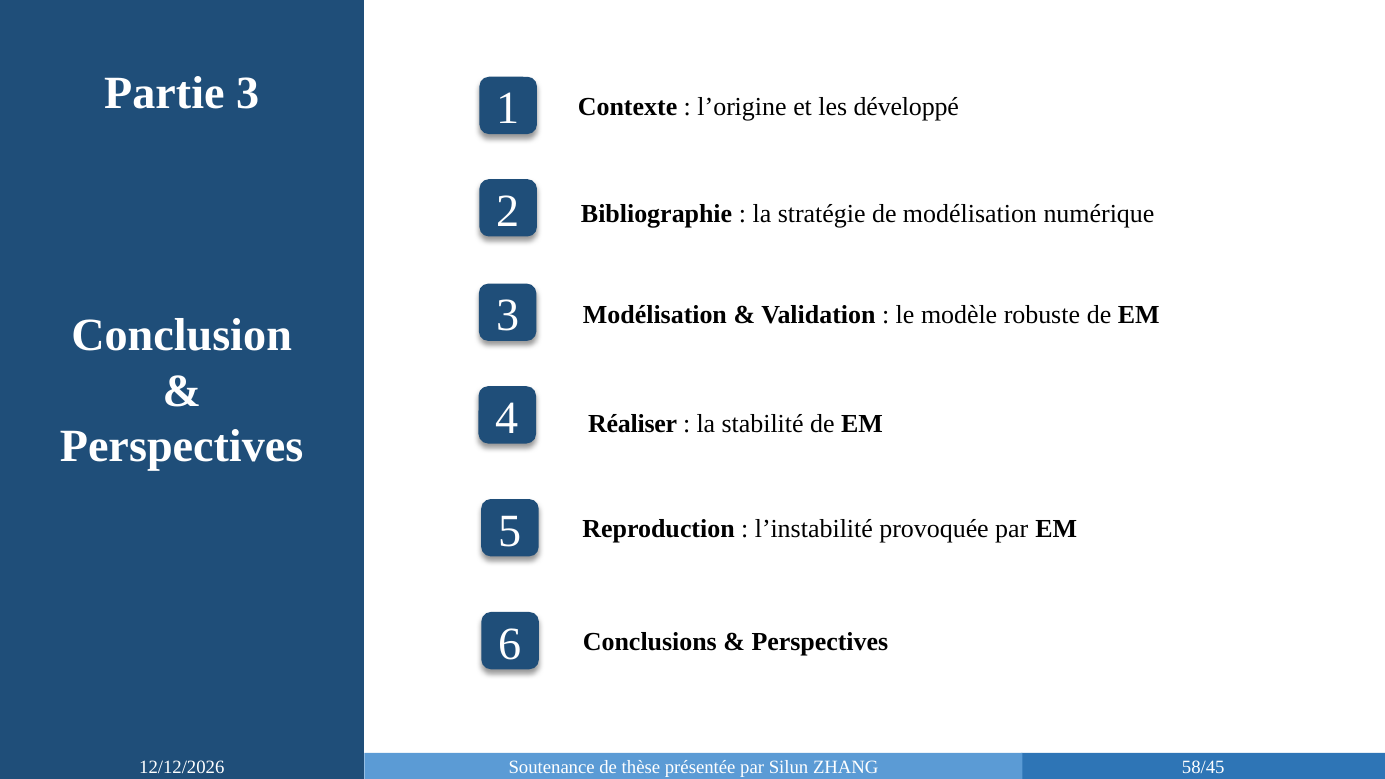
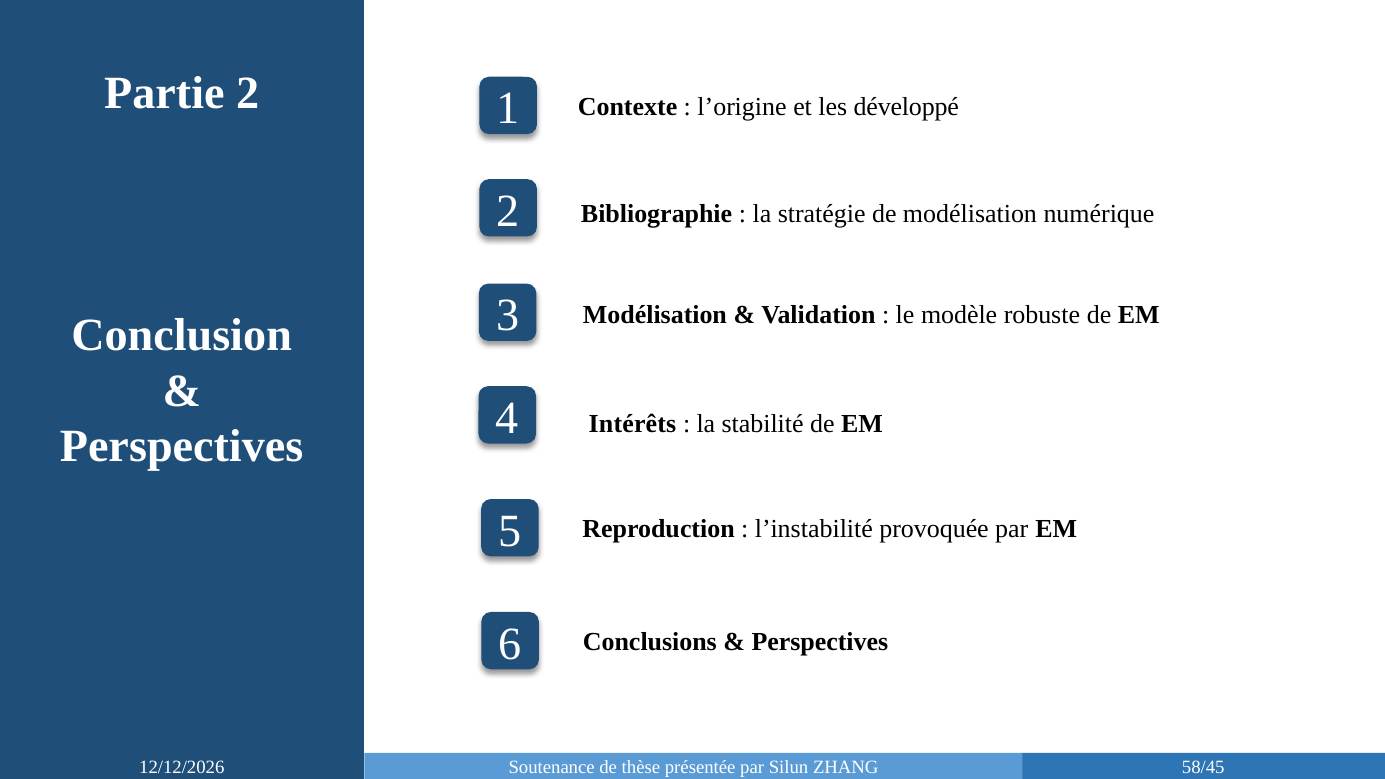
Partie 3: 3 -> 2 (248, 93)
Réaliser: Réaliser -> Intérêts (632, 424)
